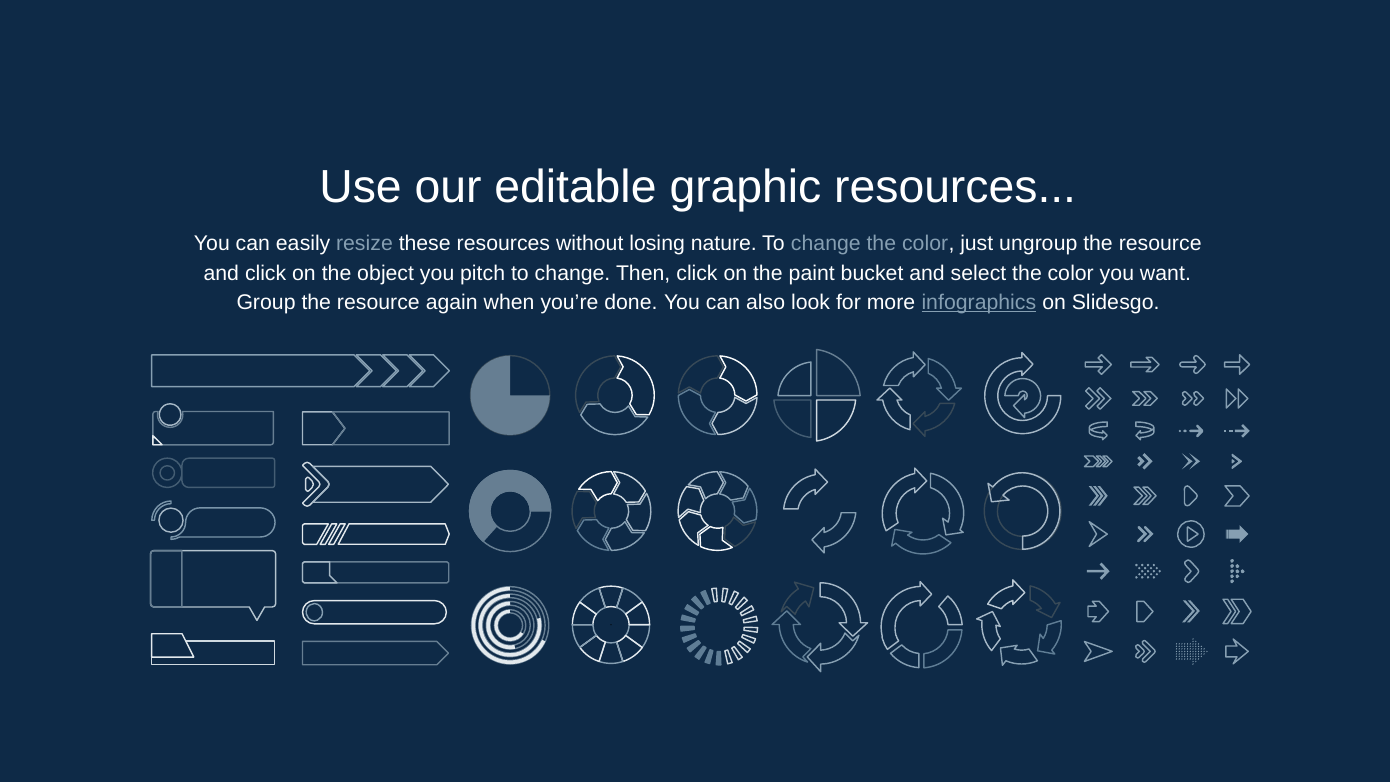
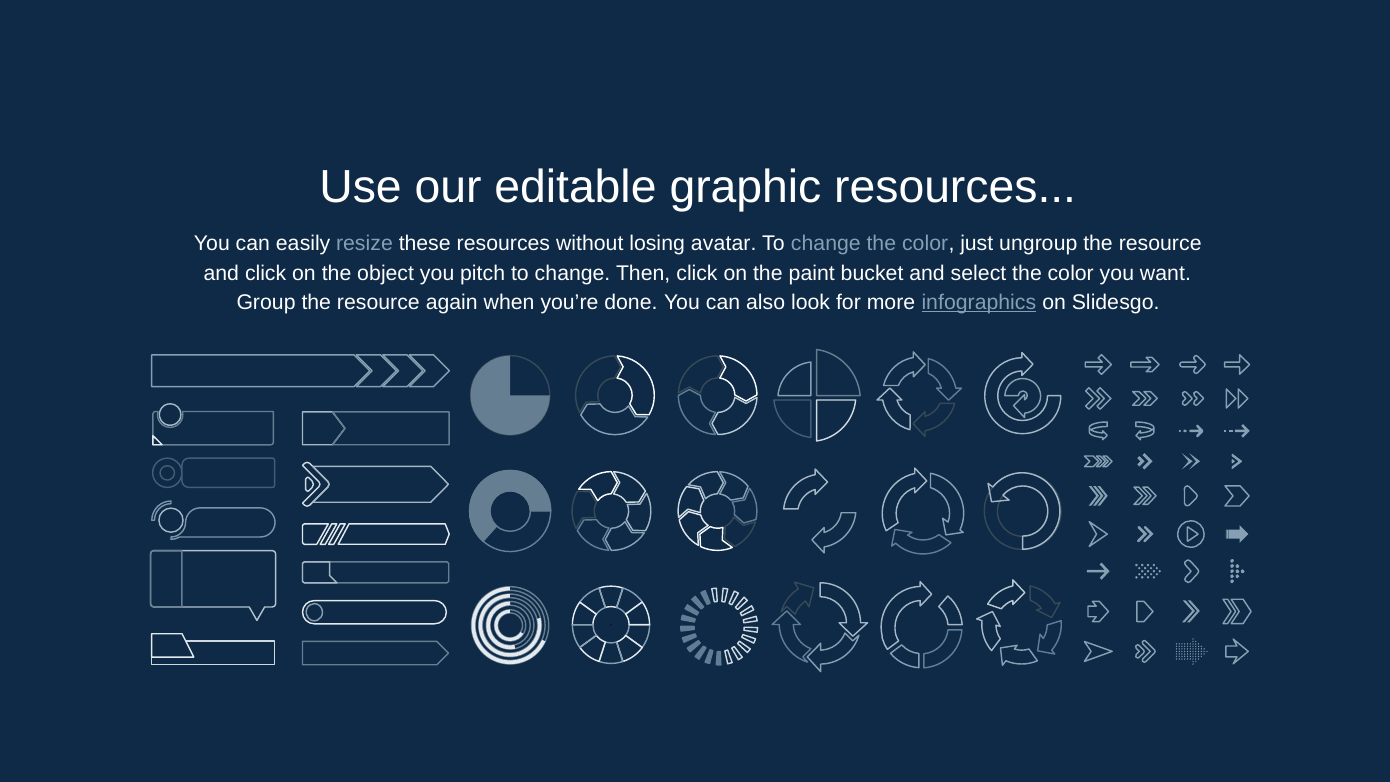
nature: nature -> avatar (724, 244)
